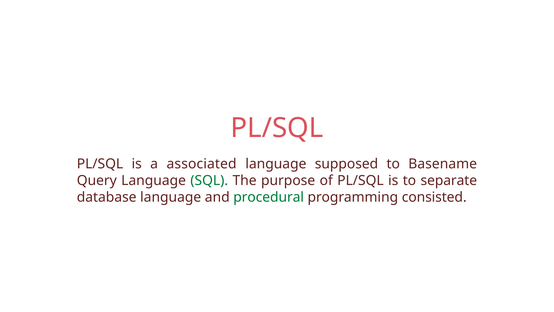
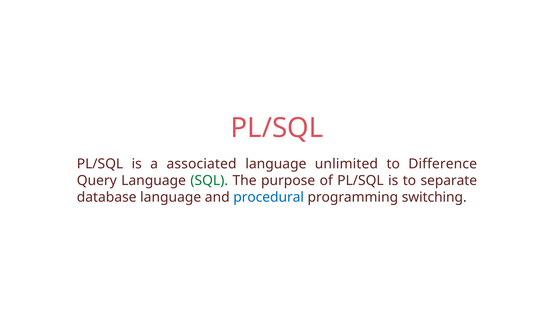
supposed: supposed -> unlimited (346, 164)
Basename: Basename -> Difference (443, 164)
procedural colour: green -> blue (269, 197)
consisted: consisted -> switching (434, 197)
